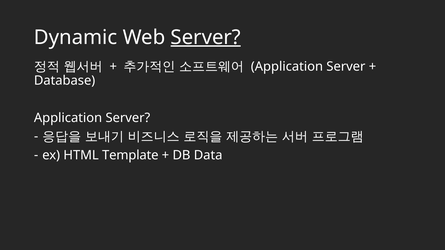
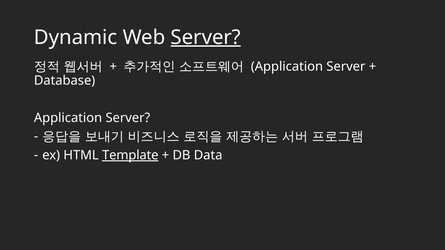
Template underline: none -> present (130, 155)
